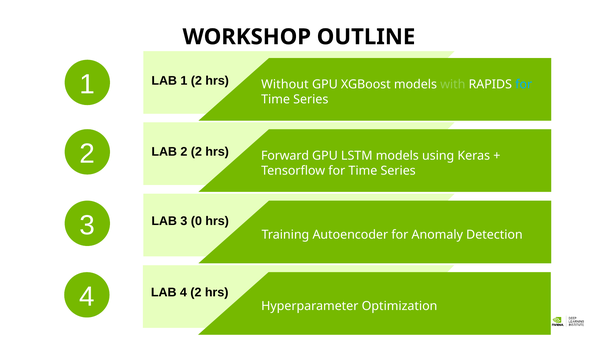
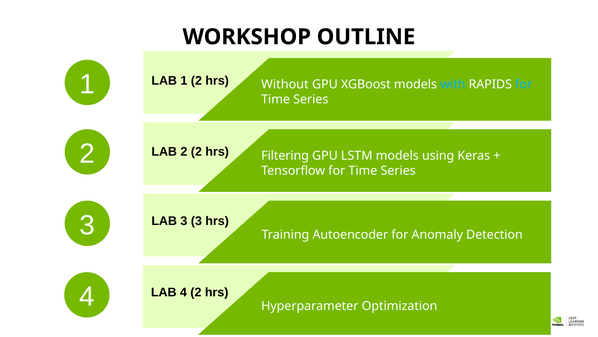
with colour: light green -> light blue (453, 84)
Forward: Forward -> Filtering (285, 155)
3 0: 0 -> 3 (196, 221)
